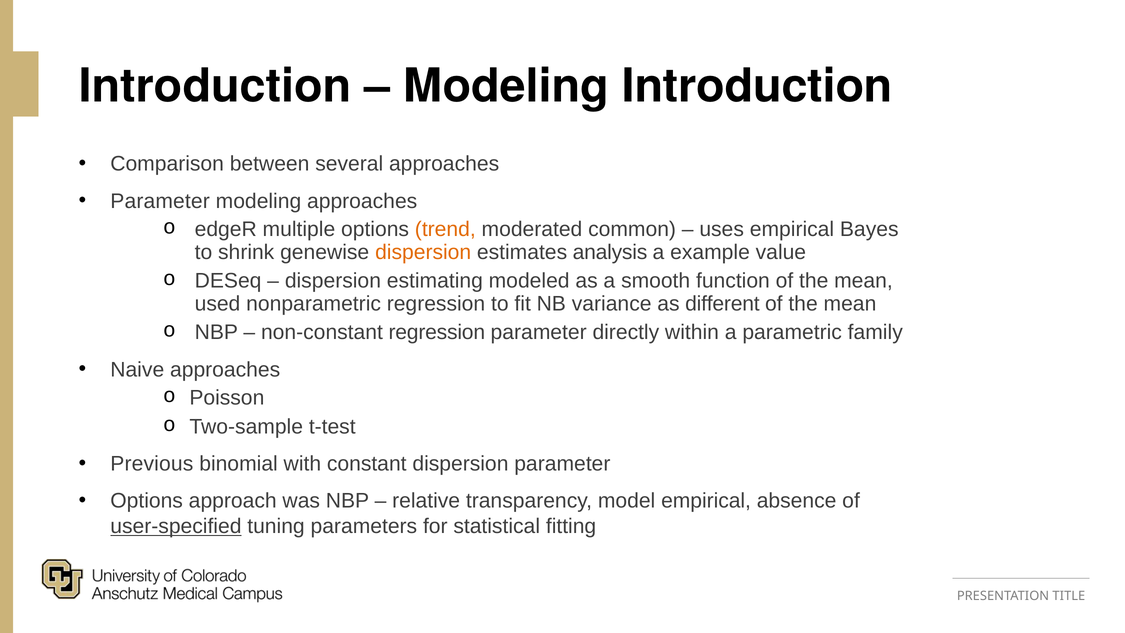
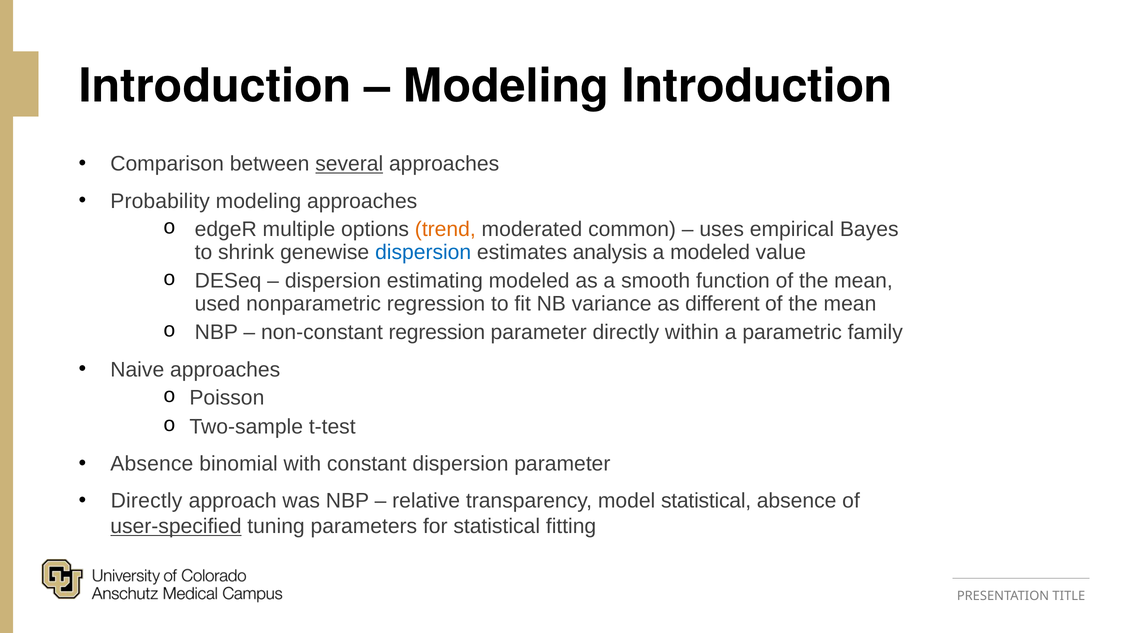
several underline: none -> present (349, 164)
Parameter: Parameter -> Probability (160, 201)
dispersion colour: orange -> blue (423, 252)
a example: example -> modeled (710, 252)
Previous: Previous -> Absence (152, 464)
Options: Options -> Directly (147, 501)
model empirical: empirical -> statistical (706, 501)
